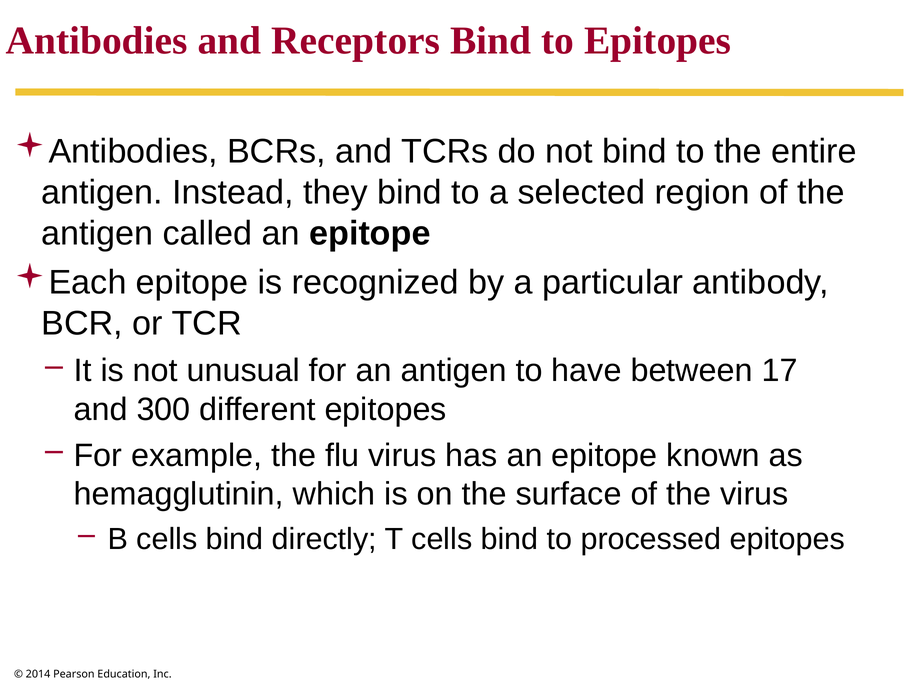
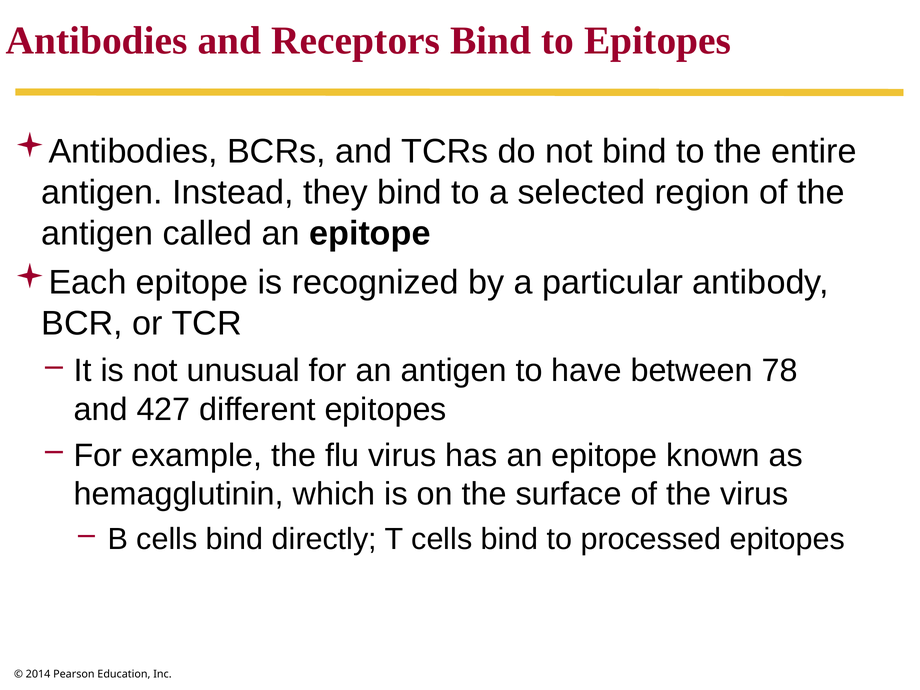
17: 17 -> 78 (780, 371)
300: 300 -> 427 (163, 409)
